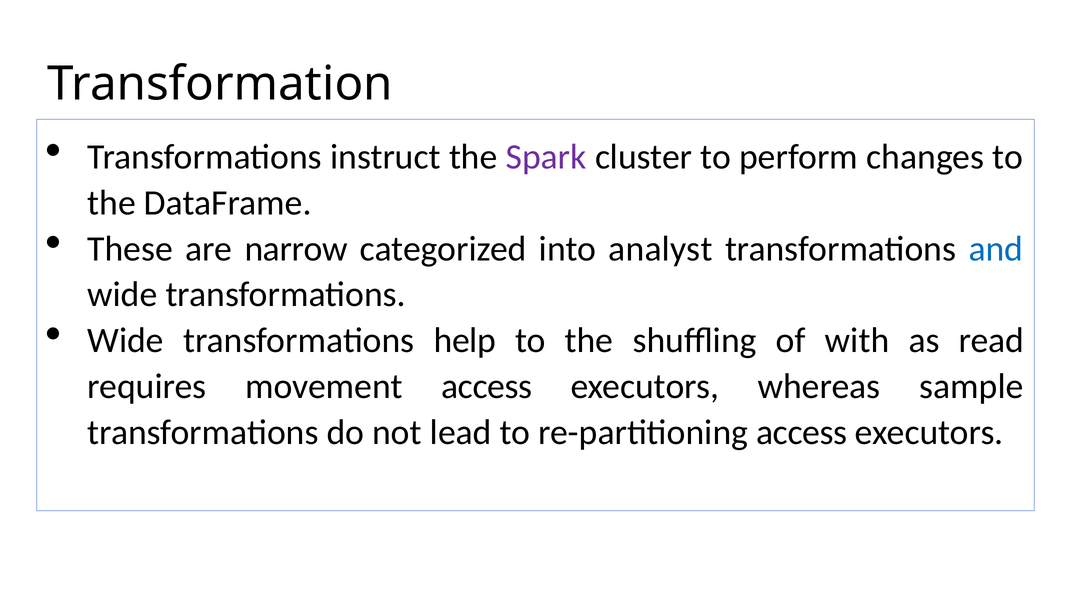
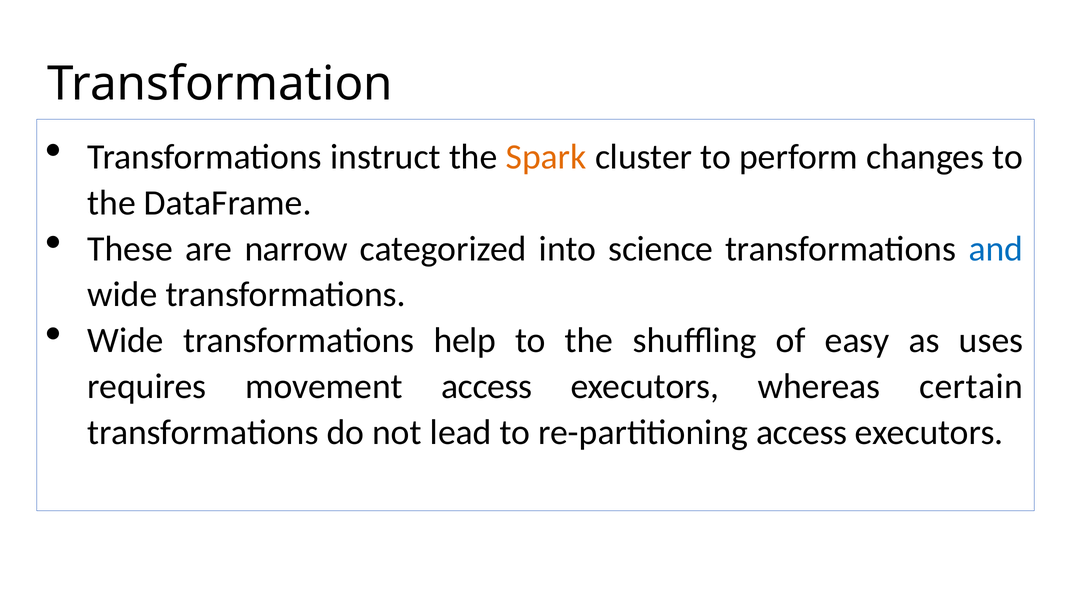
Spark colour: purple -> orange (546, 157)
analyst: analyst -> science (661, 249)
with: with -> easy (857, 340)
read: read -> uses (991, 340)
sample: sample -> certain (971, 386)
